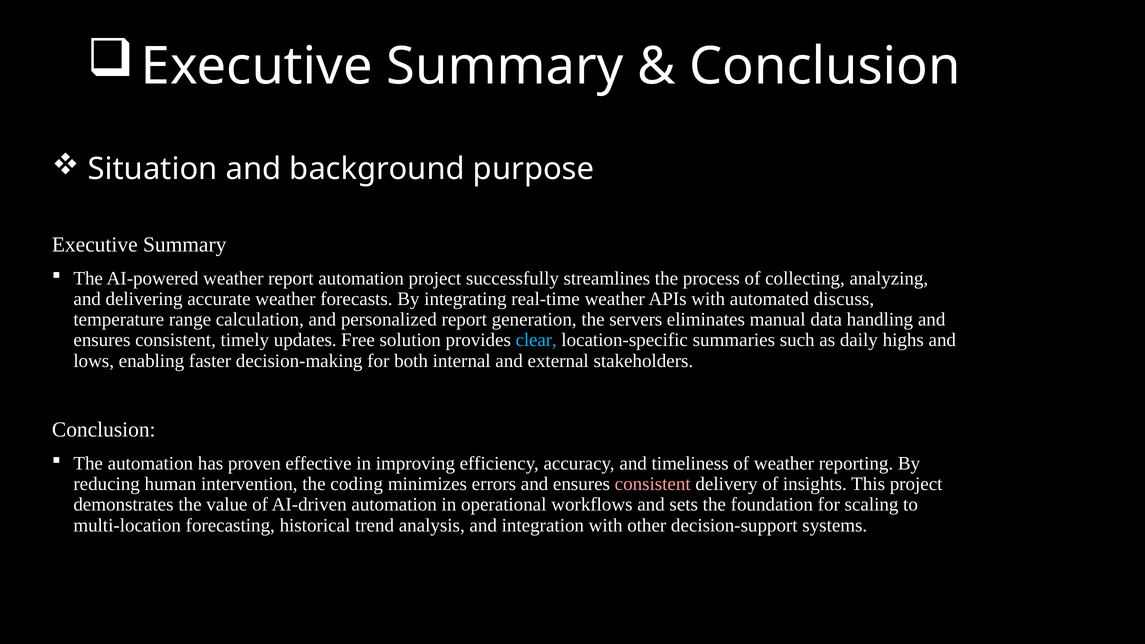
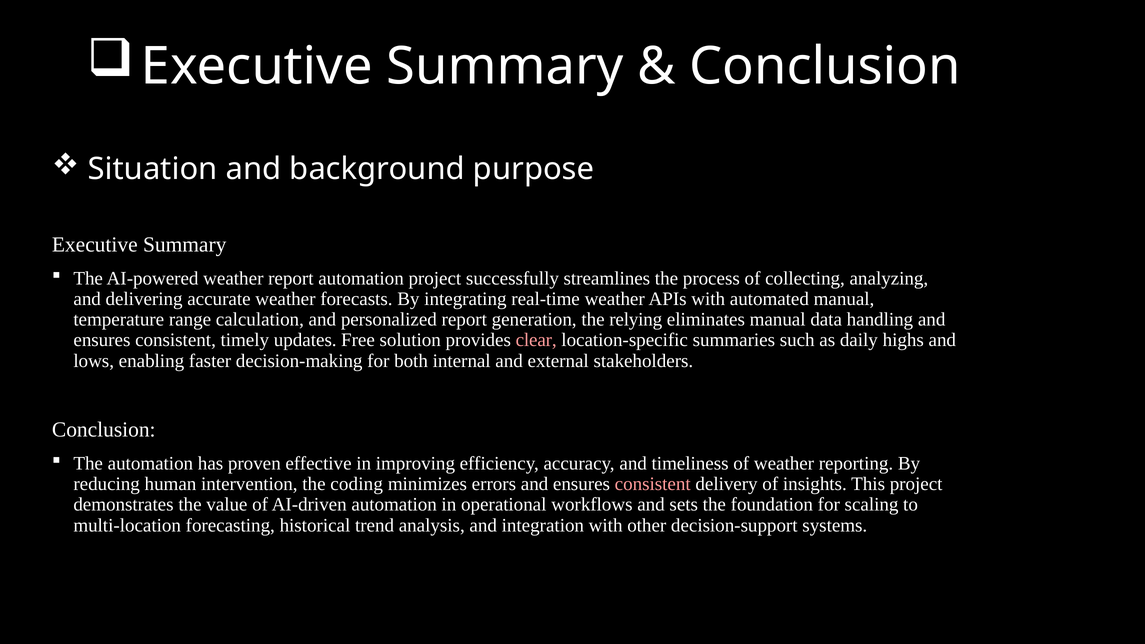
automated discuss: discuss -> manual (844, 299)
servers: servers -> relying (636, 320)
clear colour: light blue -> pink (536, 340)
